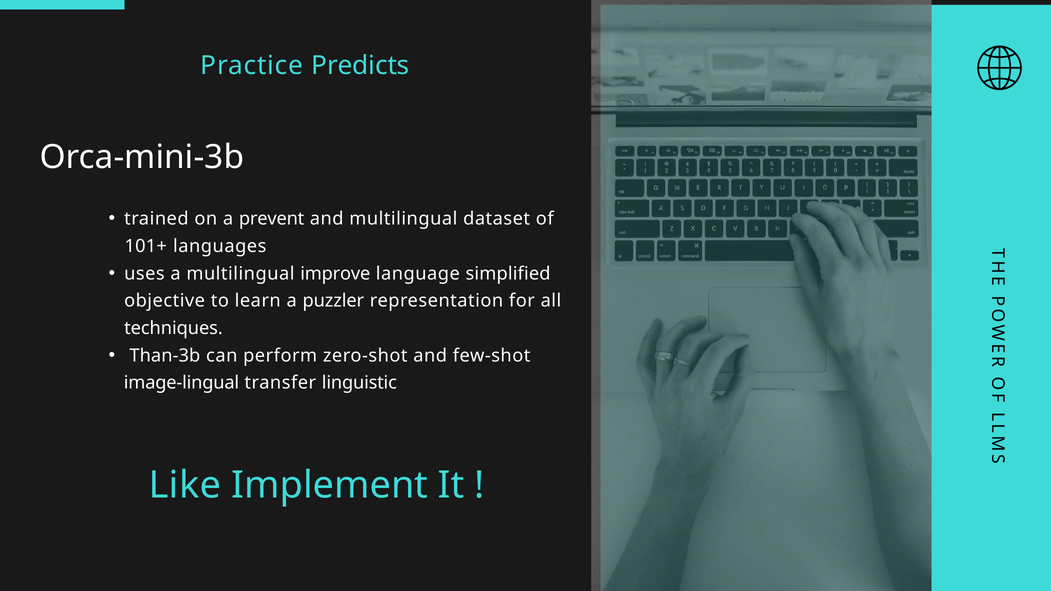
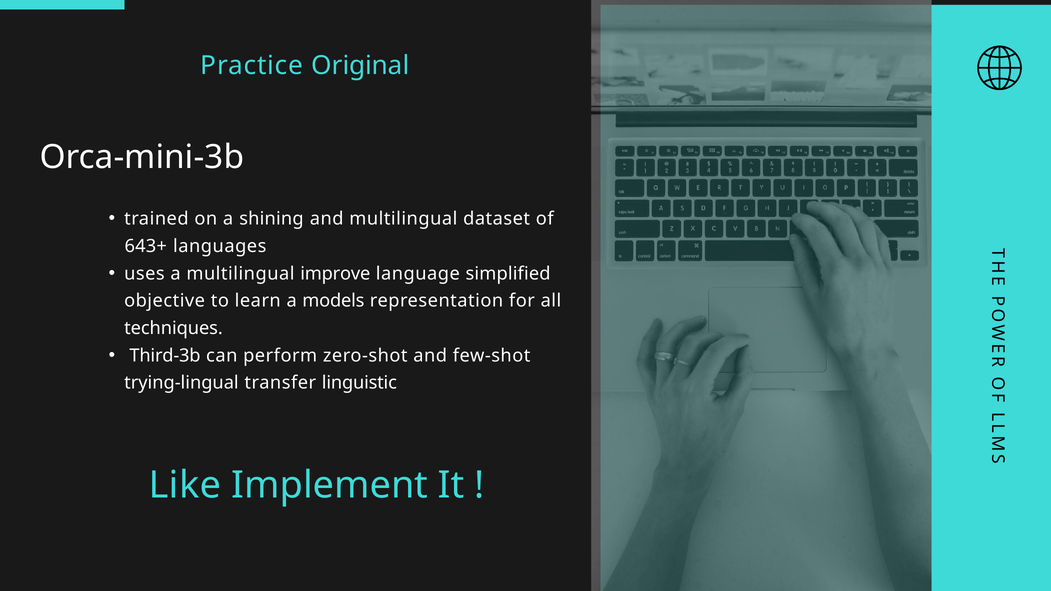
Predicts: Predicts -> Original (360, 66)
prevent: prevent -> shining (271, 219)
101+: 101+ -> 643+ (146, 246)
puzzler: puzzler -> models (333, 301)
Than-3b: Than-3b -> Third-3b (165, 356)
image-lingual: image-lingual -> trying-lingual (181, 383)
